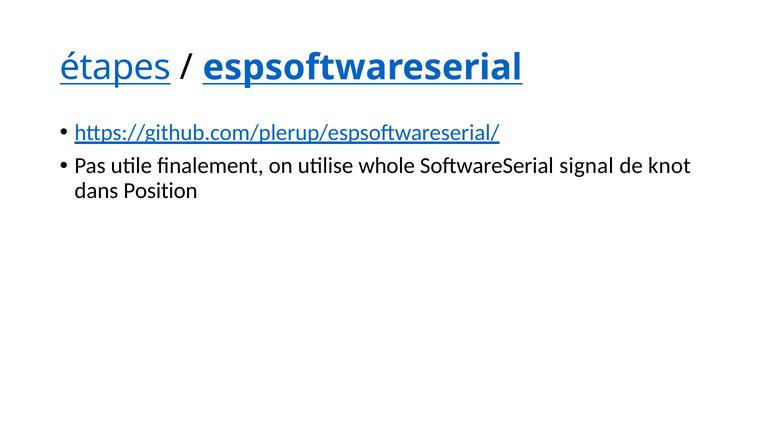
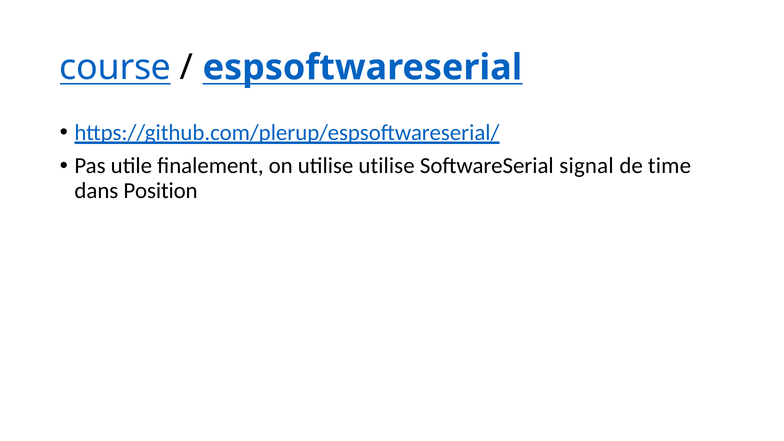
étapes: étapes -> course (115, 67)
utilise whole: whole -> utilise (387, 166)
knot: knot -> time (669, 166)
